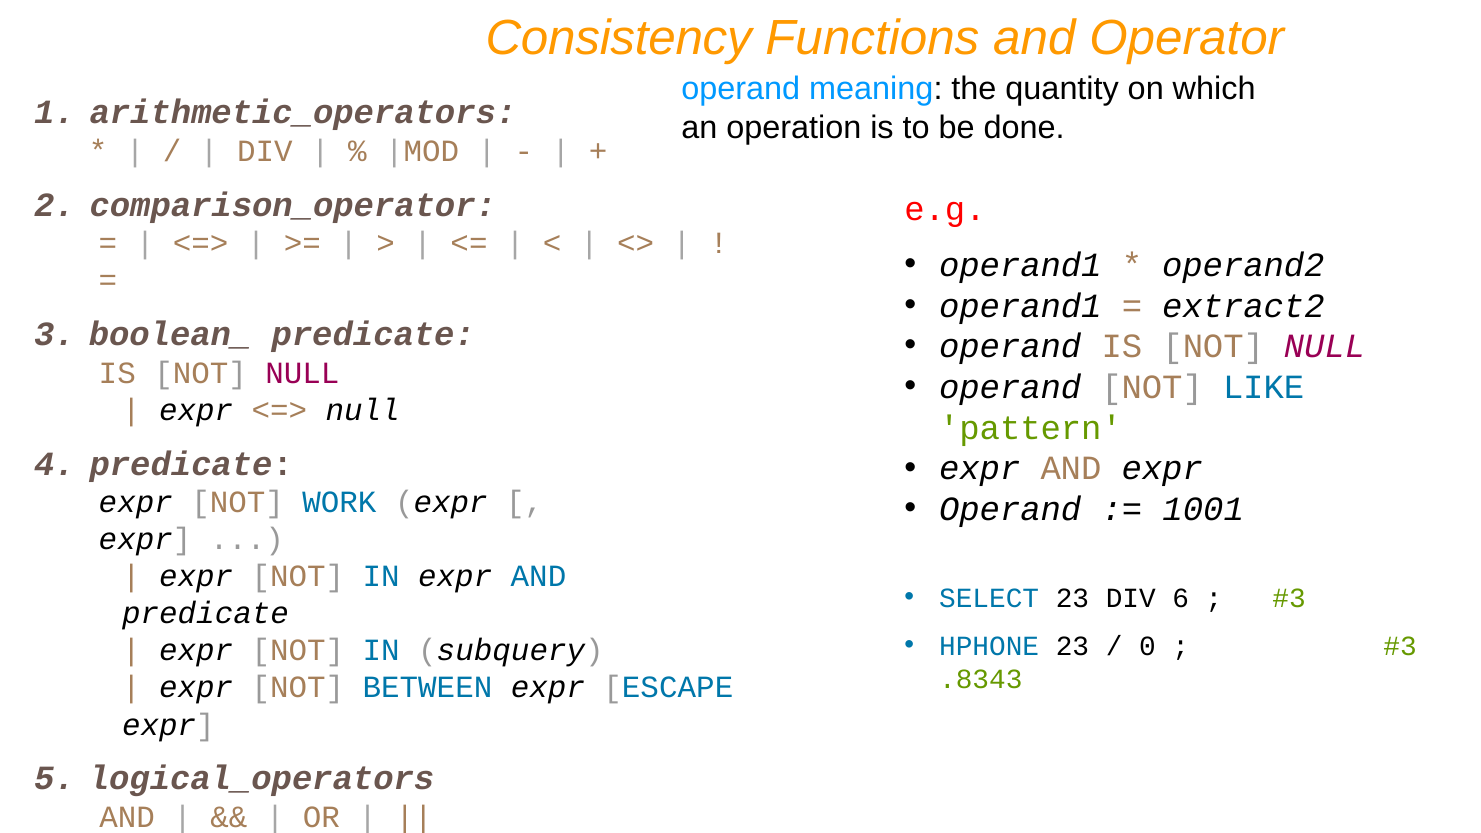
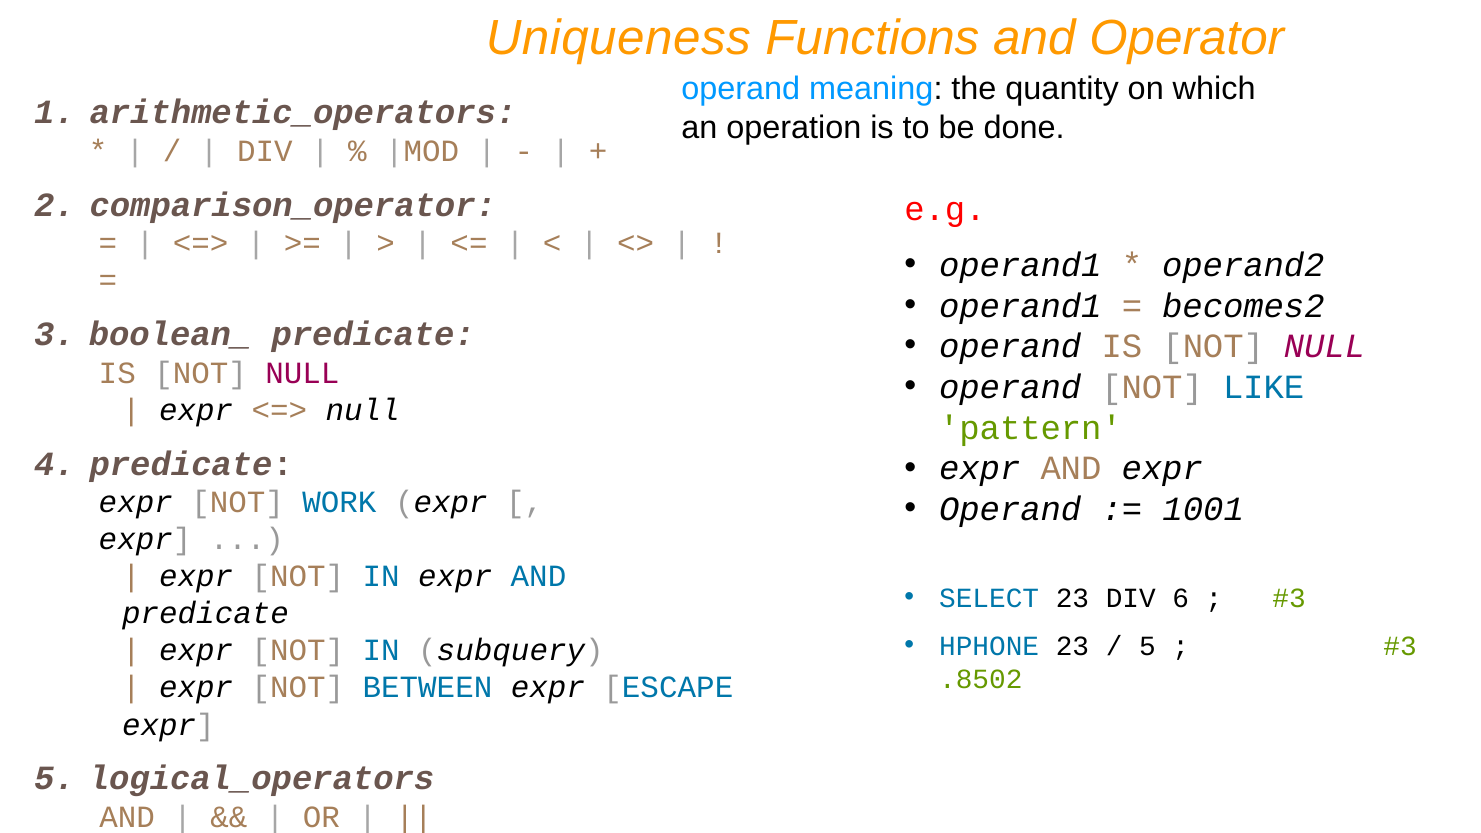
Consistency: Consistency -> Uniqueness (618, 39)
extract2: extract2 -> becomes2 (1243, 306)
0: 0 -> 5 (1147, 646)
.8343: .8343 -> .8502 (981, 679)
